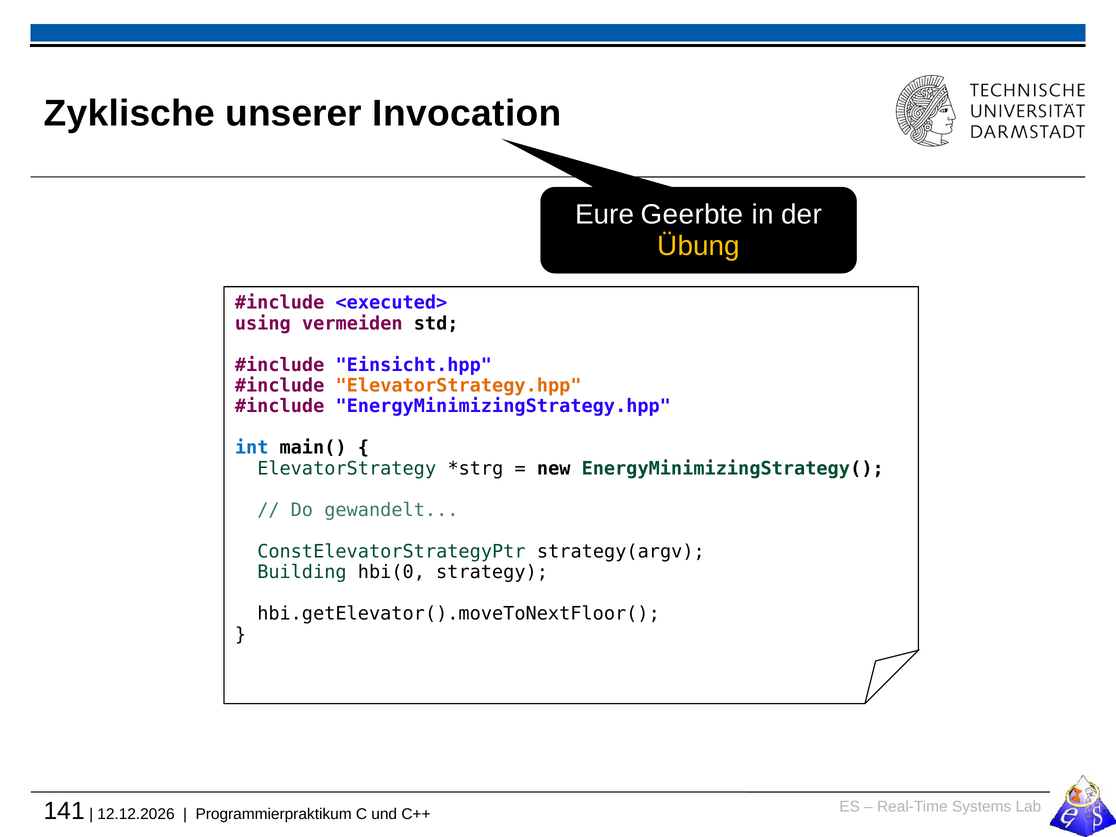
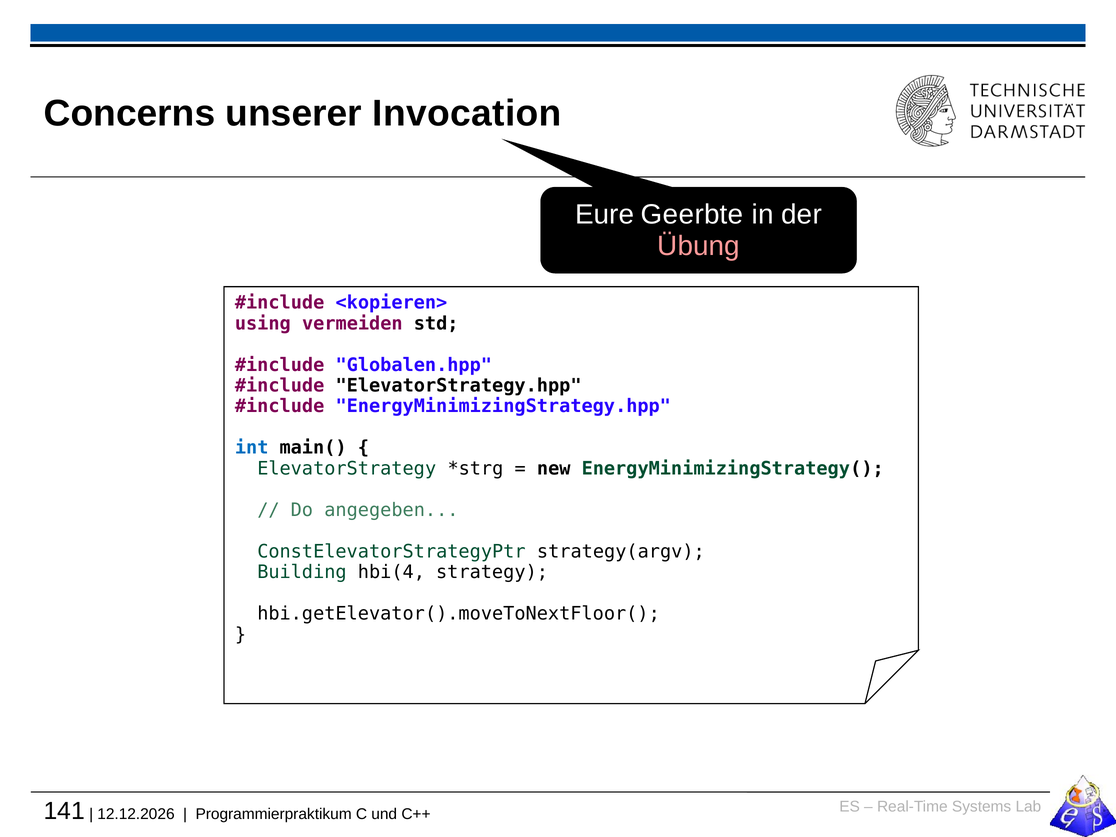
Zyklische: Zyklische -> Concerns (129, 113)
Übung colour: yellow -> pink (699, 246)
<executed>: <executed> -> <kopieren> (391, 303)
Einsicht.hpp: Einsicht.hpp -> Globalen.hpp (414, 365)
ElevatorStrategy.hpp colour: orange -> black (459, 386)
gewandelt: gewandelt -> angegeben (391, 510)
hbi(0: hbi(0 -> hbi(4 (391, 572)
